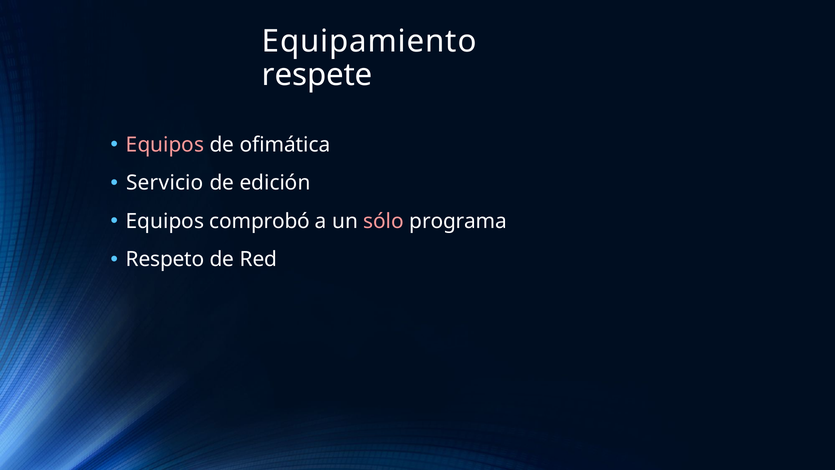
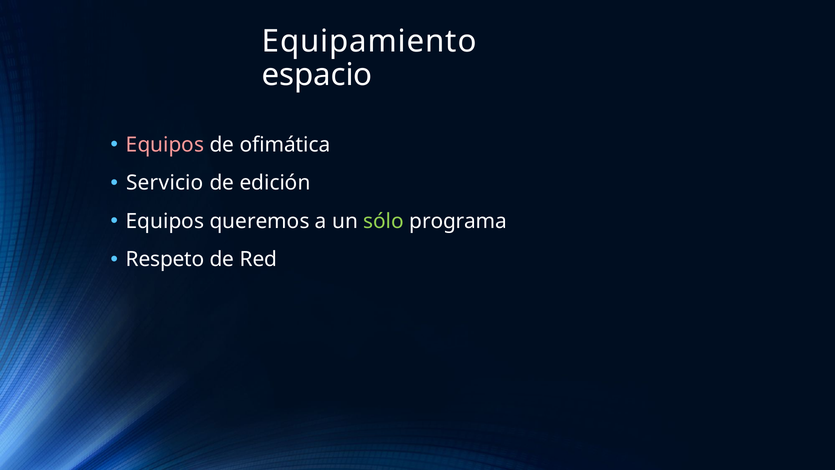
respete: respete -> espacio (317, 75)
comprobó: comprobó -> queremos (260, 221)
sólo colour: pink -> light green (384, 221)
